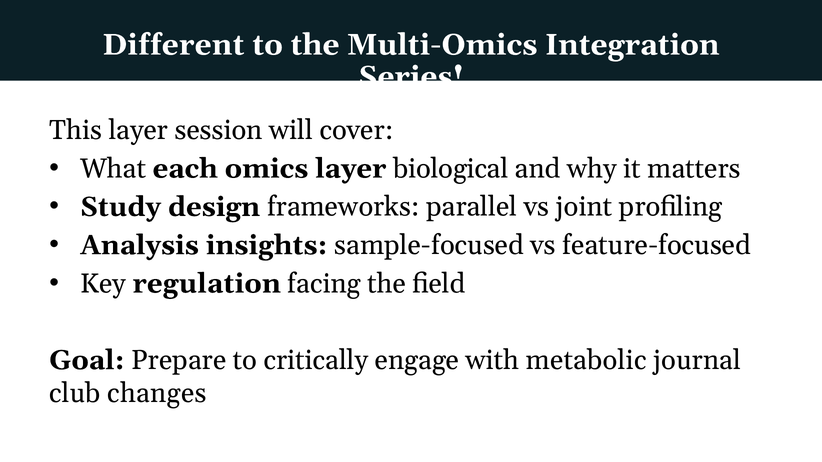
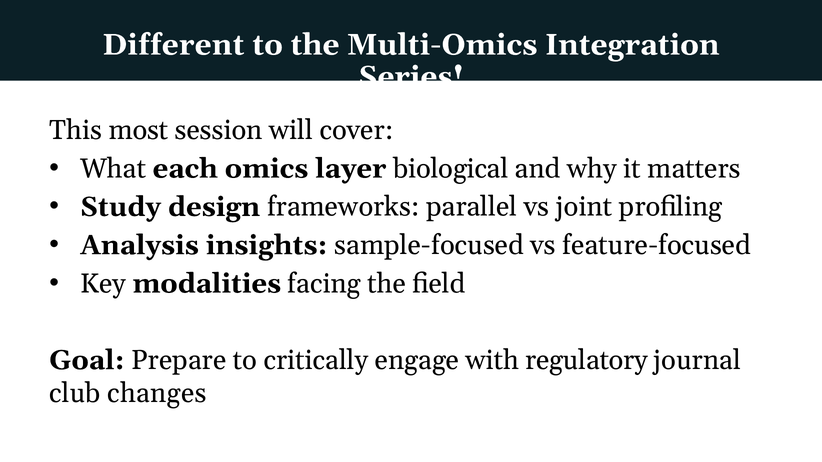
This layer: layer -> most (138, 130)
regulation: regulation -> modalities (207, 284)
metabolic: metabolic -> regulatory (587, 360)
